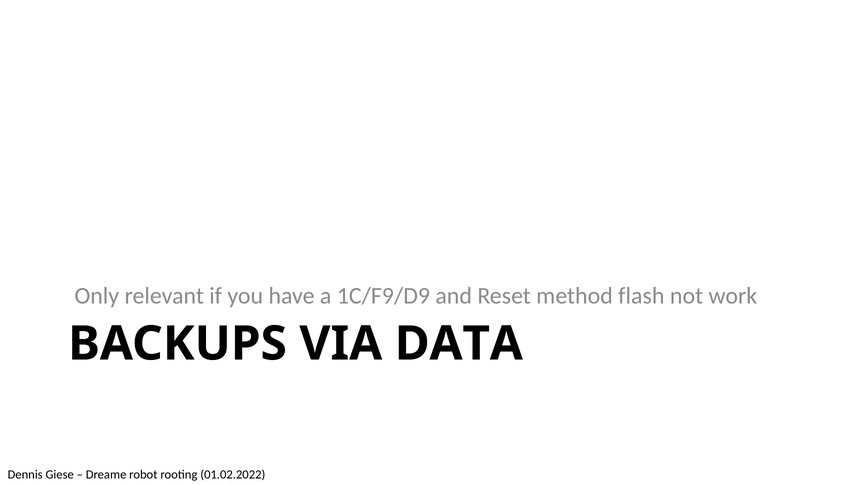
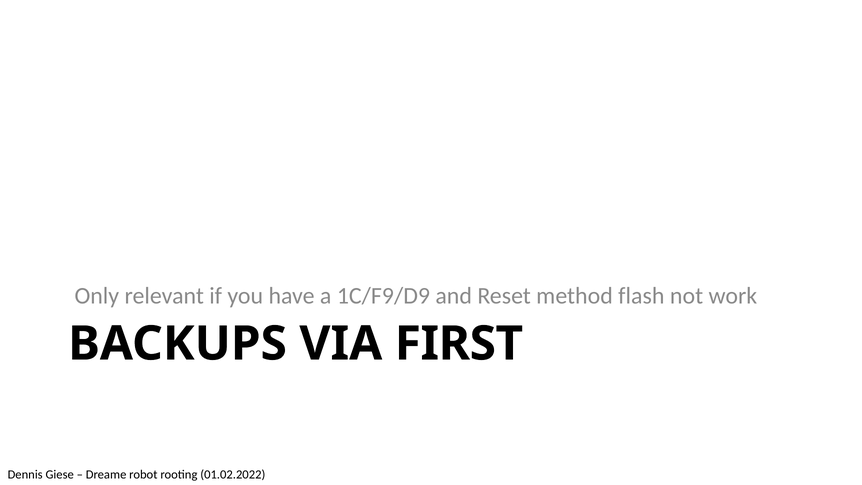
DATA: DATA -> FIRST (459, 344)
